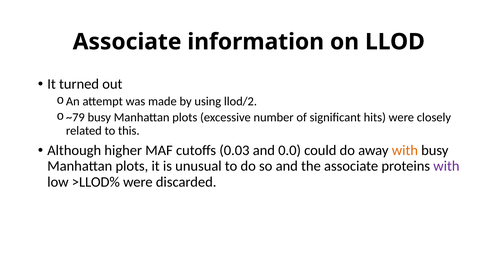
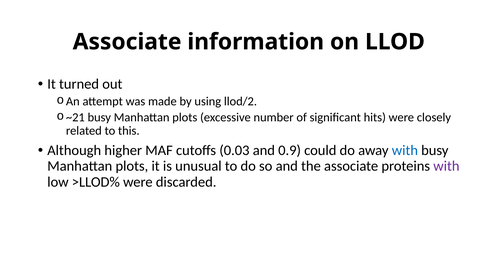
~79: ~79 -> ~21 (75, 117)
0.0: 0.0 -> 0.9 (290, 151)
with colour: orange -> blue (405, 151)
